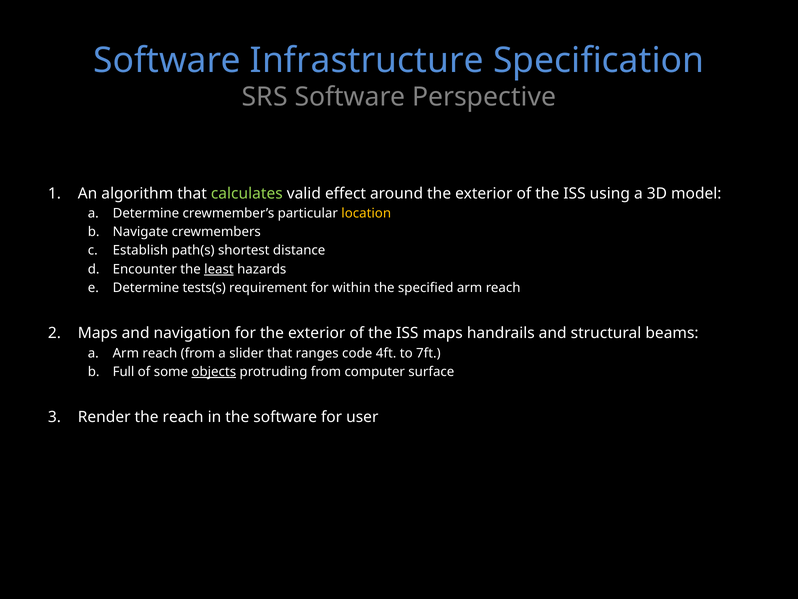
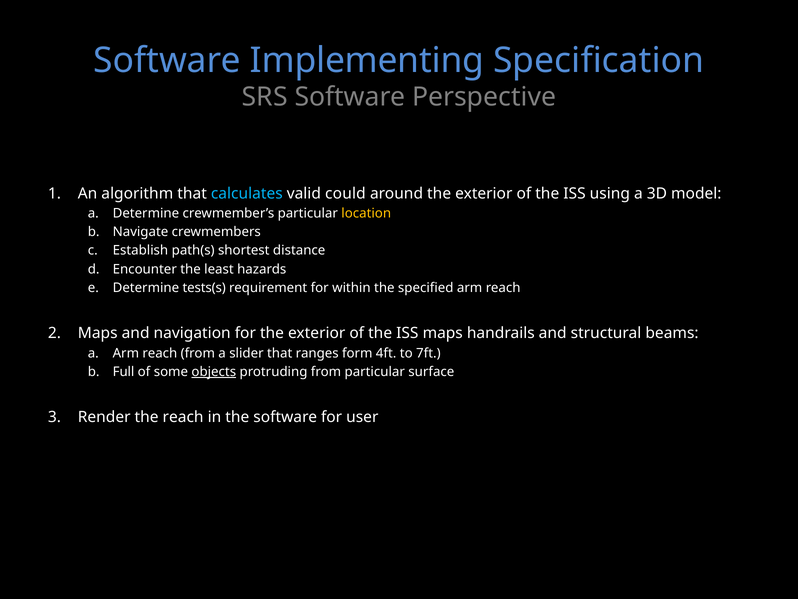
Infrastructure: Infrastructure -> Implementing (367, 60)
calculates colour: light green -> light blue (247, 193)
effect: effect -> could (345, 193)
least underline: present -> none (219, 269)
code: code -> form (357, 353)
from computer: computer -> particular (375, 371)
